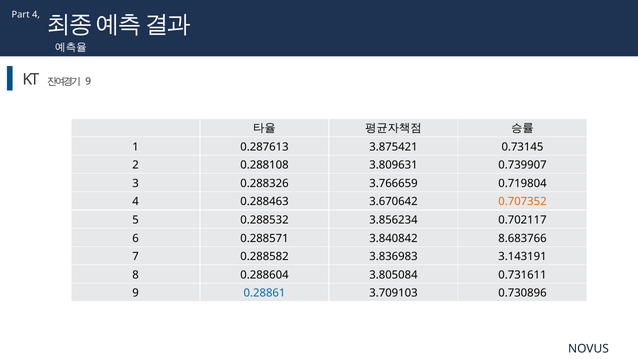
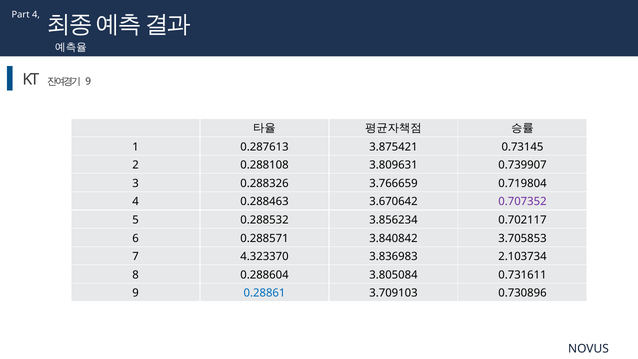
0.707352 colour: orange -> purple (522, 202)
8.683766: 8.683766 -> 3.705853 (522, 238)
0.288582: 0.288582 -> 4.323370 (264, 256)
3.143191: 3.143191 -> 2.103734 (522, 256)
